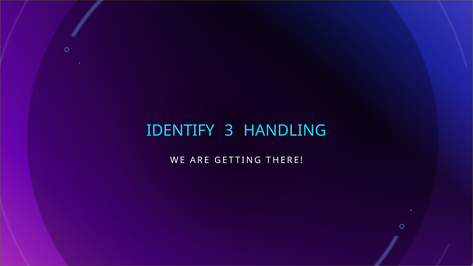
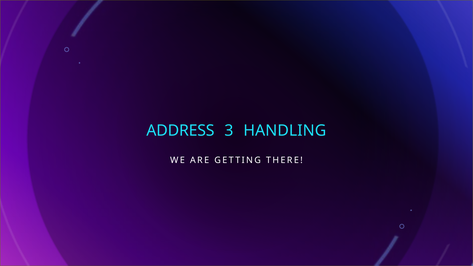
IDENTIFY: IDENTIFY -> ADDRESS (180, 131)
